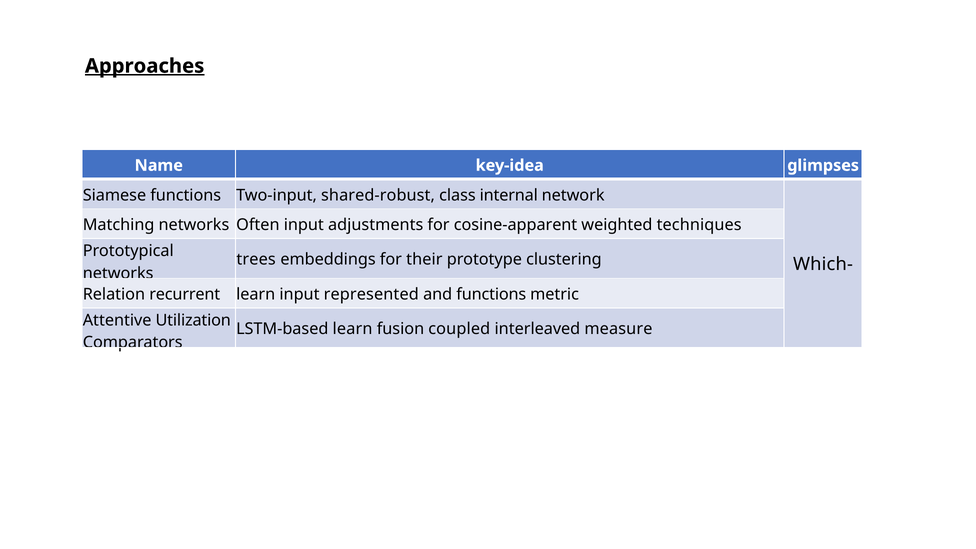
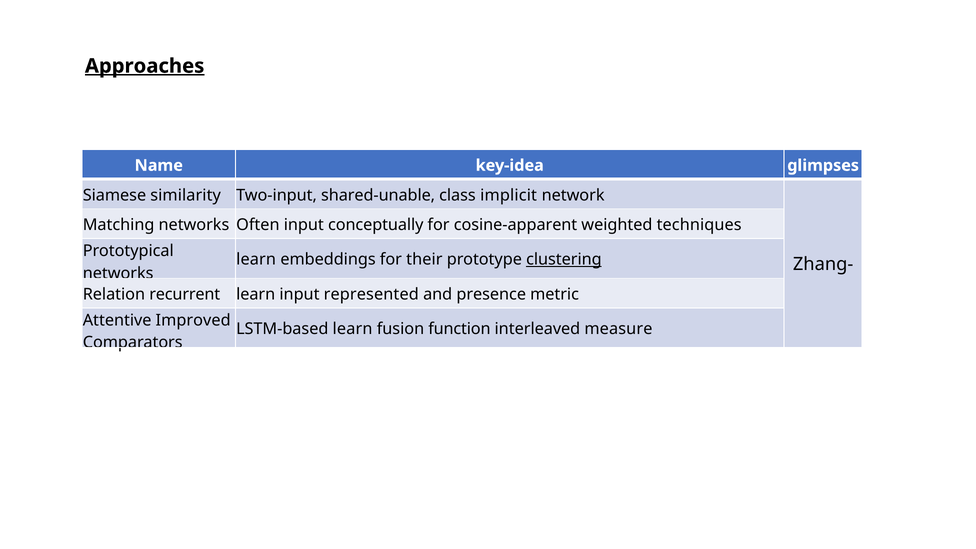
Siamese functions: functions -> similarity (186, 195)
shared-robust: shared-robust -> shared-unable (378, 195)
internal: internal -> implicit (509, 195)
adjustments: adjustments -> conceptually (376, 225)
trees: trees -> learn (256, 260)
clustering underline: none -> present (564, 260)
Which-: Which- -> Zhang- (823, 264)
and functions: functions -> presence (491, 294)
Utilization: Utilization -> Improved (193, 321)
coupled: coupled -> function (459, 329)
